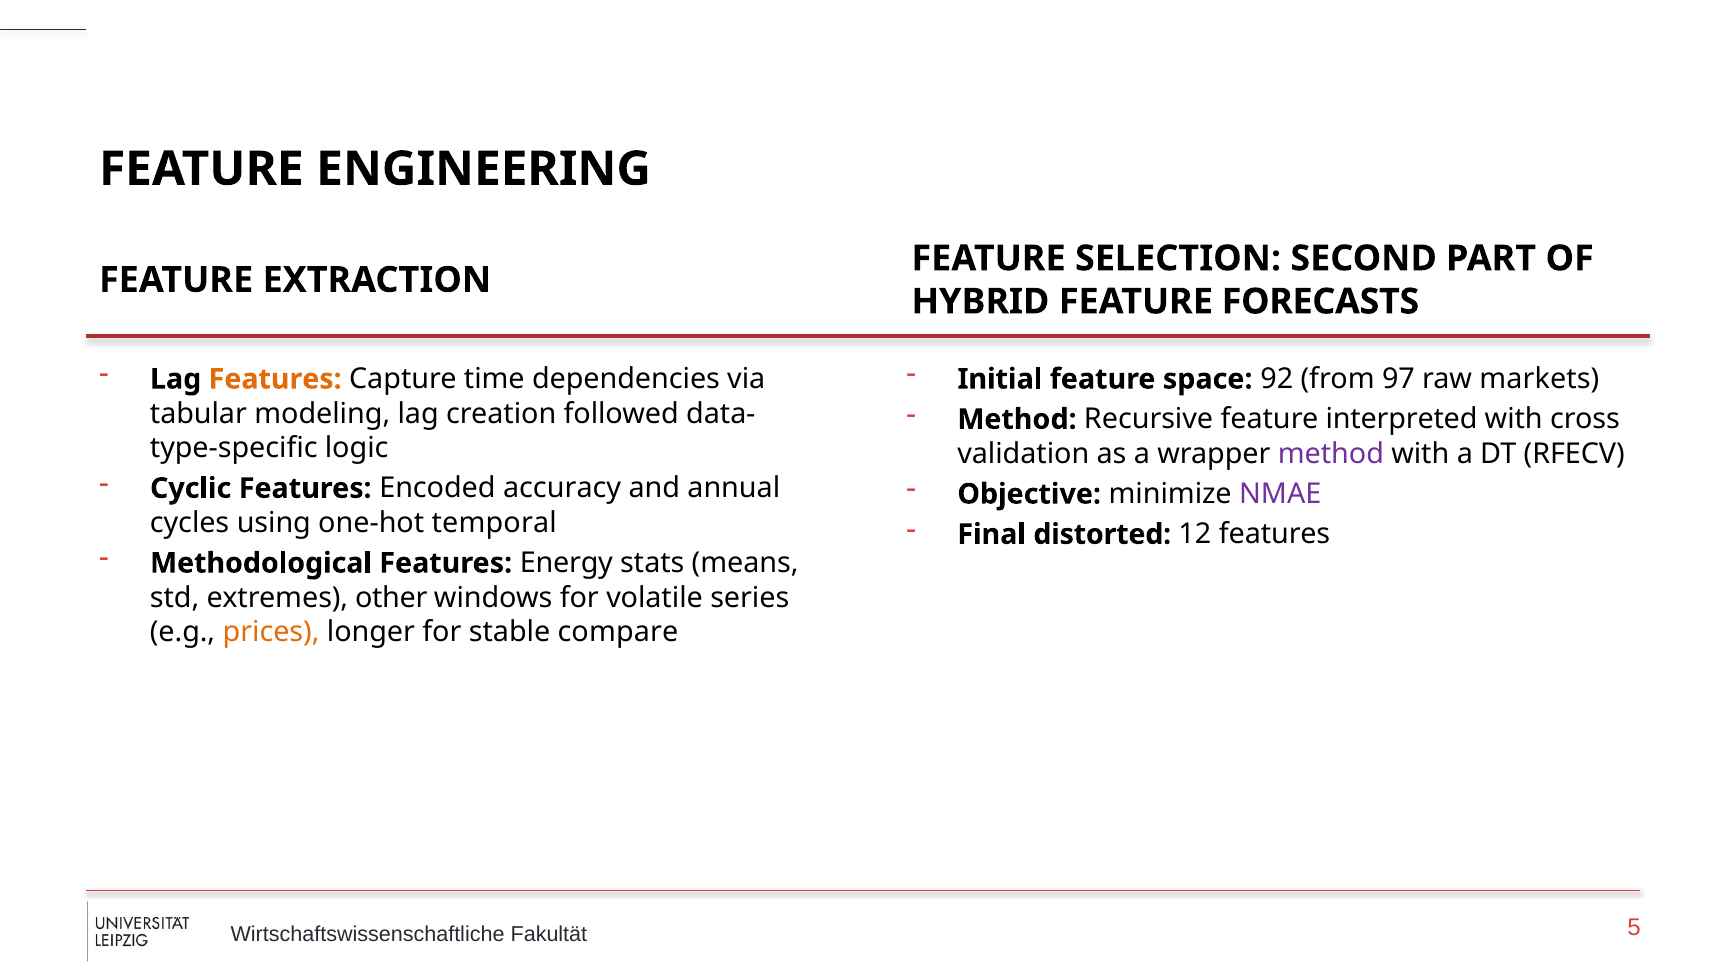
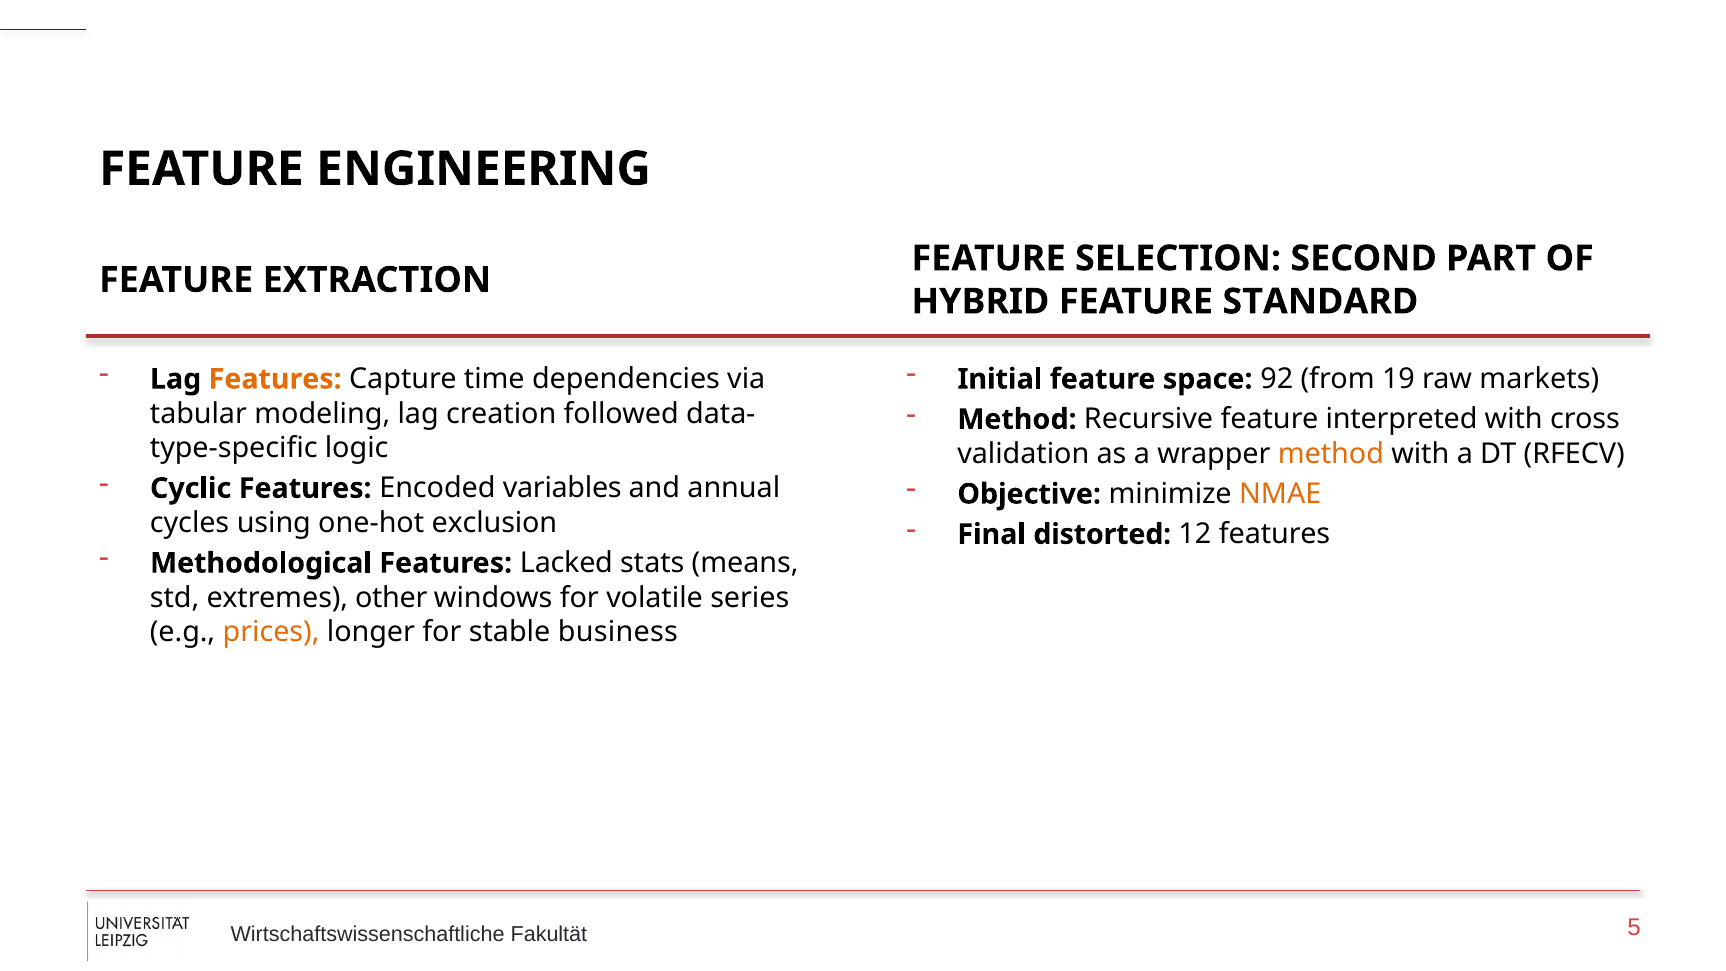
FORECASTS: FORECASTS -> STANDARD (1320, 302)
97: 97 -> 19 (1398, 379)
method colour: purple -> orange (1331, 454)
accuracy: accuracy -> variables (562, 488)
NMAE colour: purple -> orange (1280, 494)
temporal: temporal -> exclusion (494, 523)
Energy: Energy -> Lacked (566, 563)
compare: compare -> business (618, 632)
